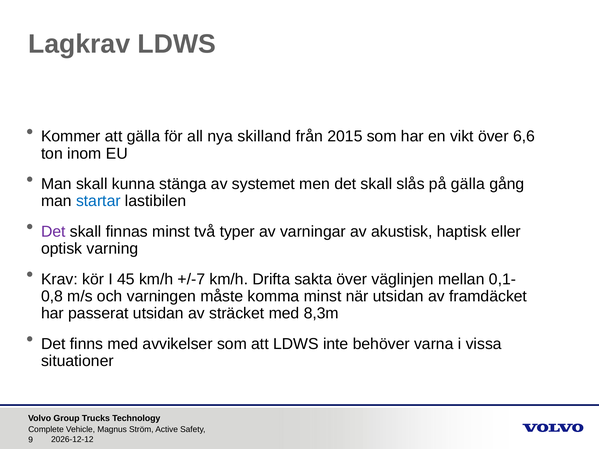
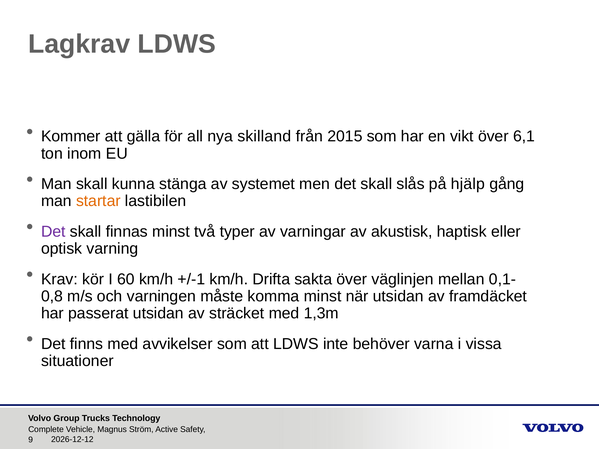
6,6: 6,6 -> 6,1 (524, 136)
på gälla: gälla -> hjälp (468, 184)
startar colour: blue -> orange (98, 201)
45: 45 -> 60 (126, 279)
+/-7: +/-7 -> +/-1 (191, 279)
8,3m: 8,3m -> 1,3m (321, 313)
